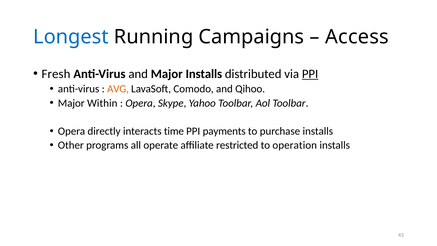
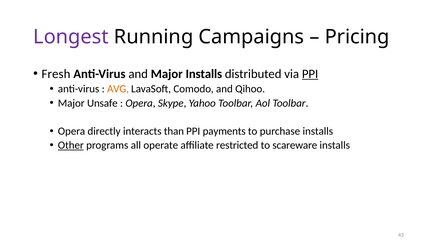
Longest colour: blue -> purple (71, 37)
Access: Access -> Pricing (357, 37)
Within: Within -> Unsafe (102, 103)
time: time -> than (174, 131)
Other underline: none -> present (71, 145)
operation: operation -> scareware (295, 145)
